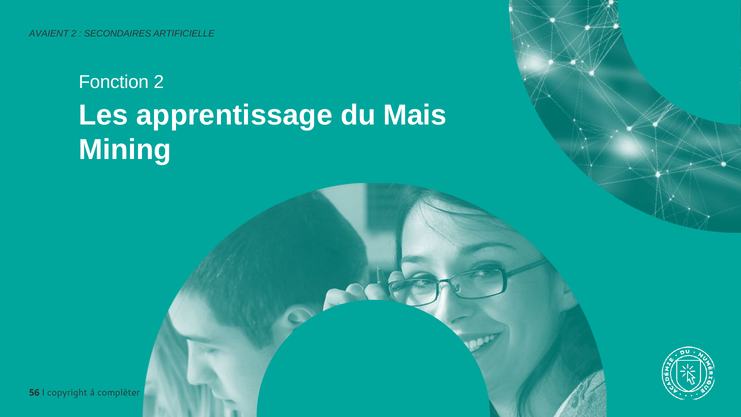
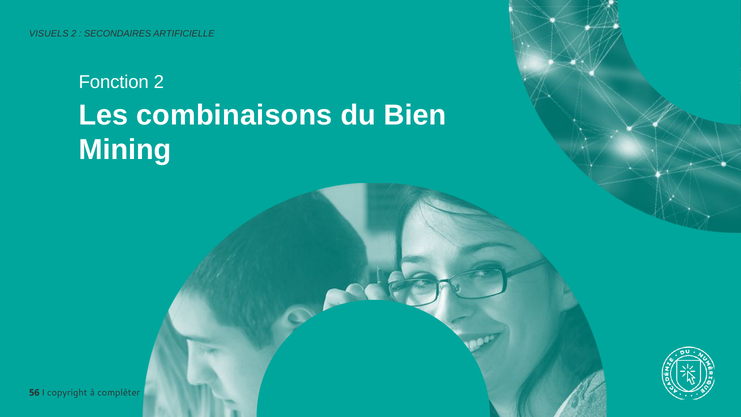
AVAIENT: AVAIENT -> VISUELS (49, 34)
apprentissage: apprentissage -> combinaisons (234, 115)
Mais: Mais -> Bien (415, 115)
